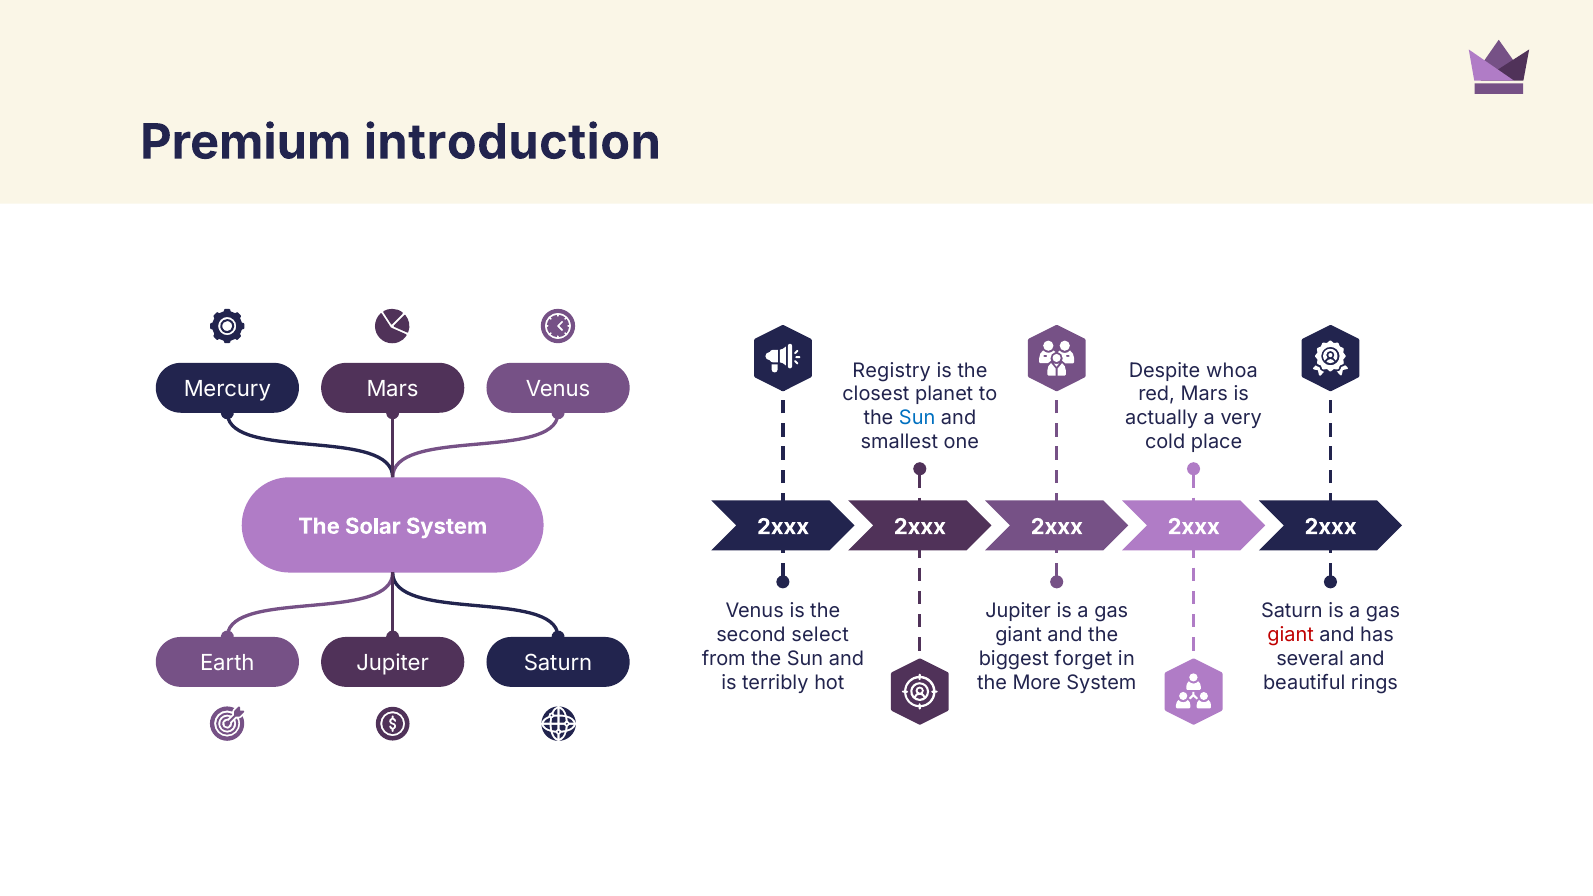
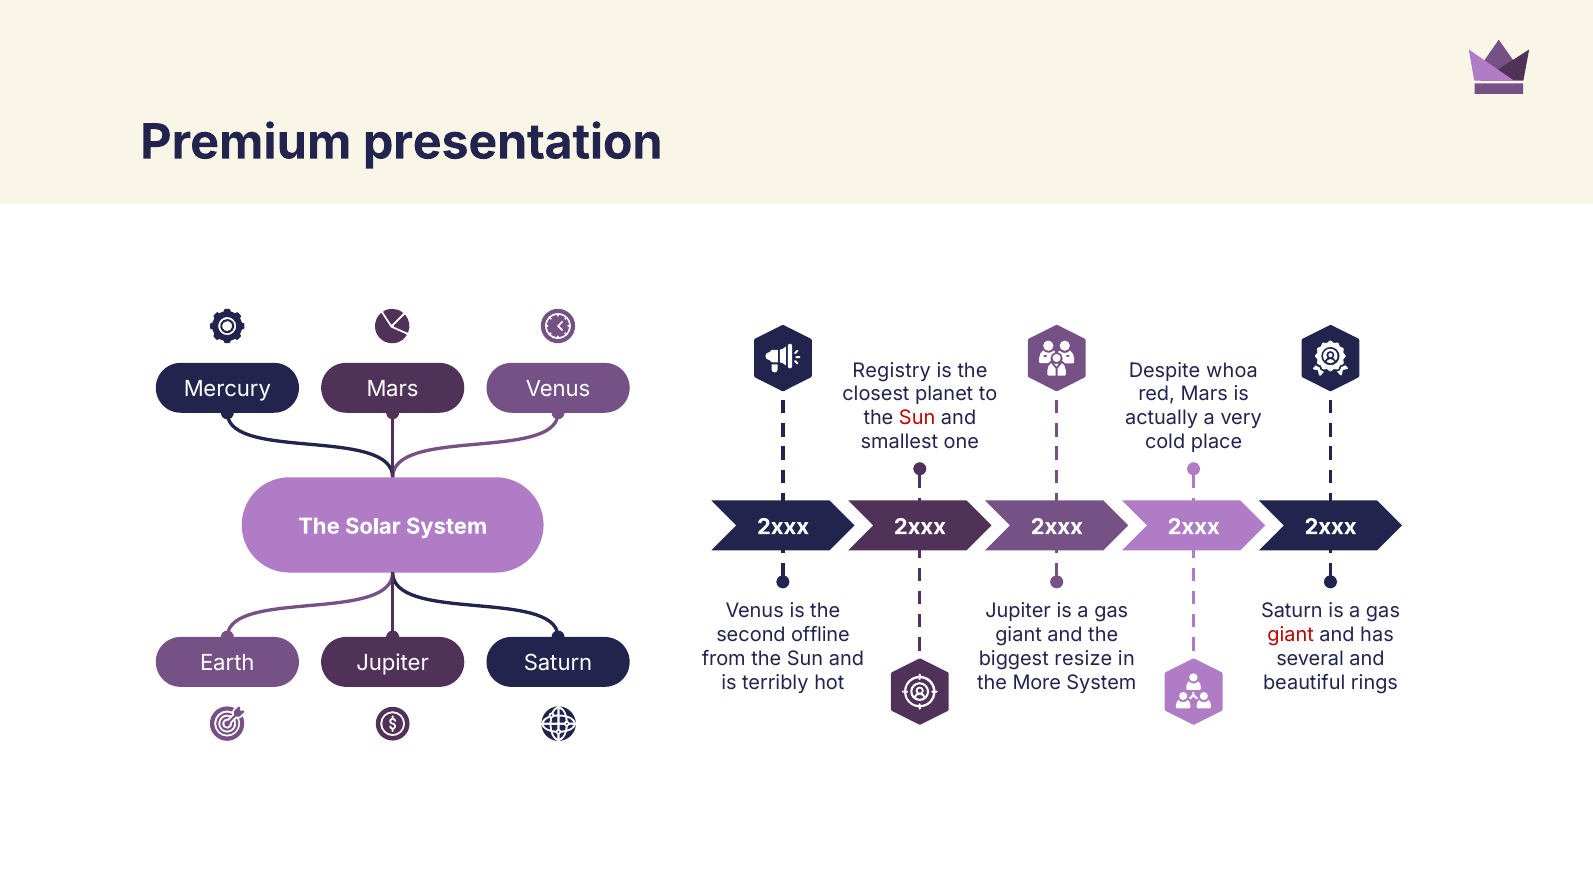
introduction: introduction -> presentation (513, 143)
Sun colour: blue -> red (917, 418)
select: select -> offline (820, 635)
forget: forget -> resize (1083, 659)
